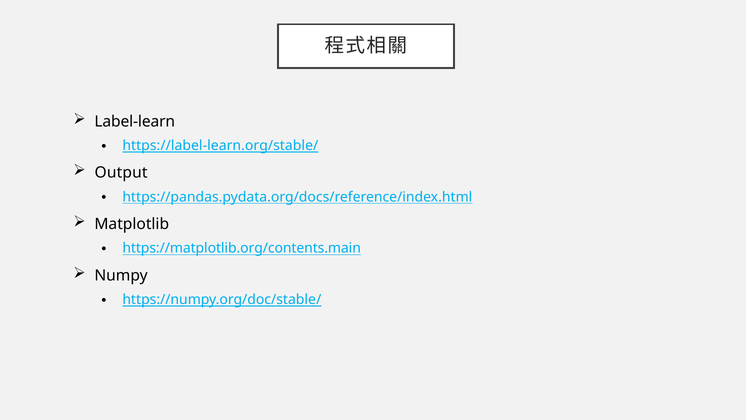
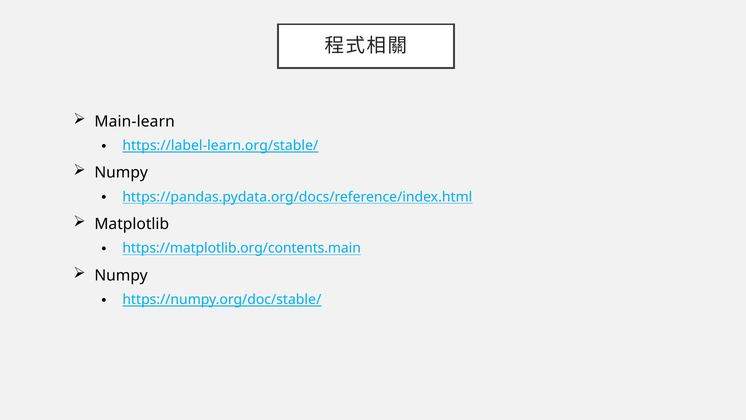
Label-learn: Label-learn -> Main-learn (135, 121)
Output: Output -> Numpy (121, 173)
